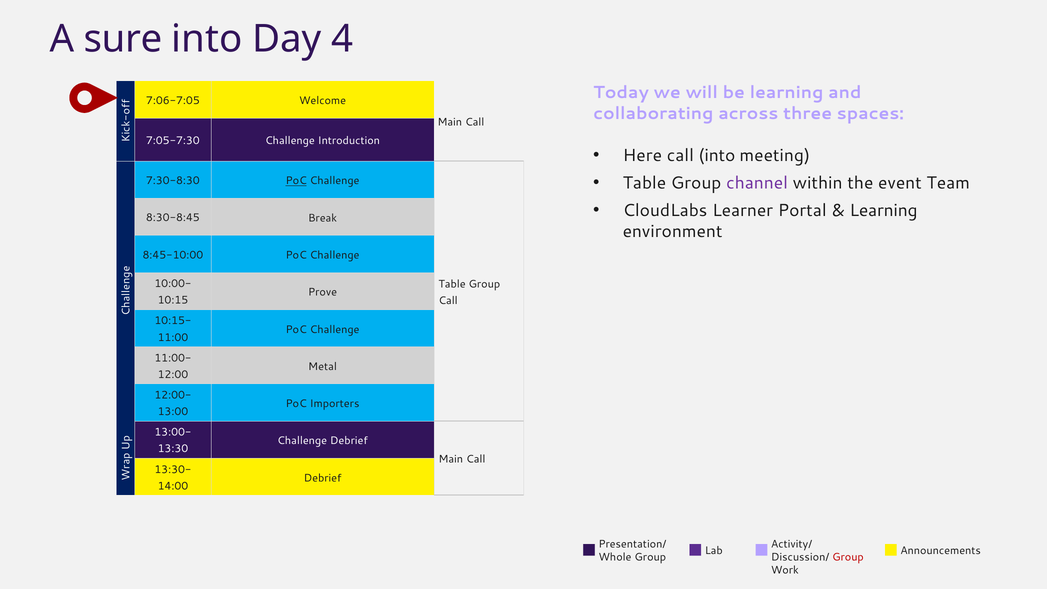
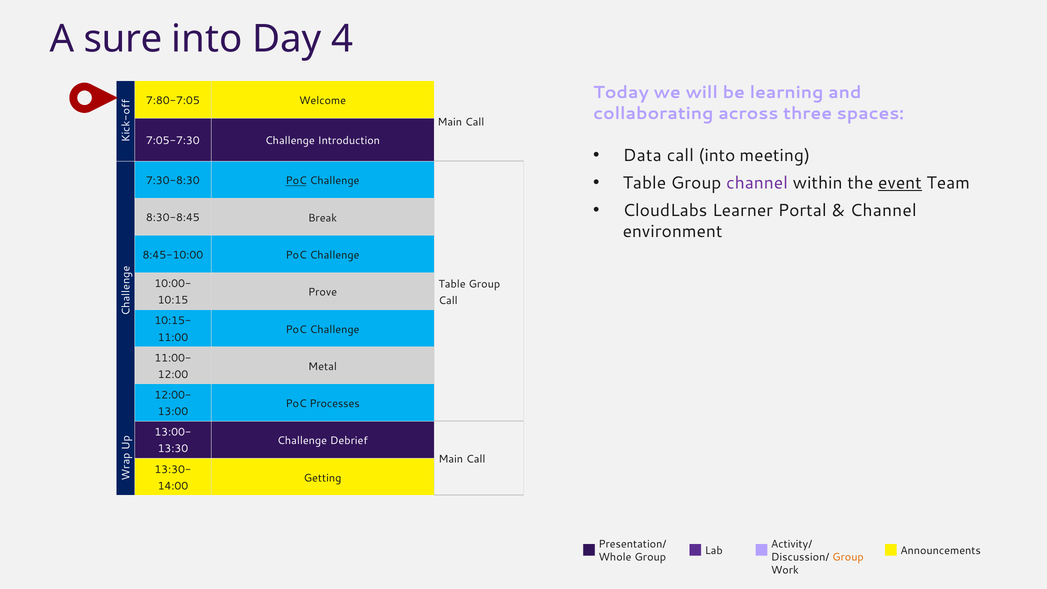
7:06-7:05: 7:06-7:05 -> 7:80-7:05 (173, 101)
Here: Here -> Data (642, 155)
event underline: none -> present (900, 183)
Learning: Learning -> Channel (883, 210)
Importers: Importers -> Processes (335, 404)
Debrief: Debrief -> Getting (323, 478)
Group colour: red -> orange (848, 557)
